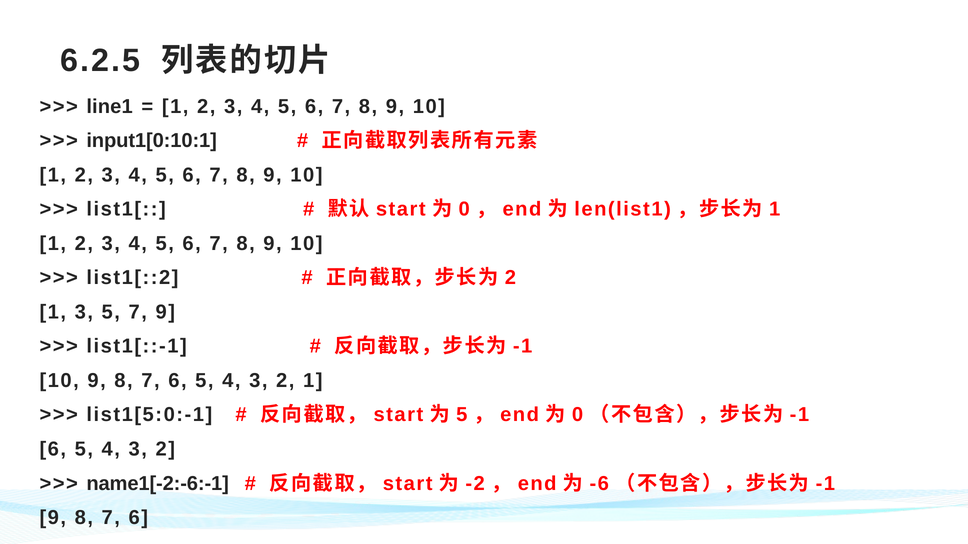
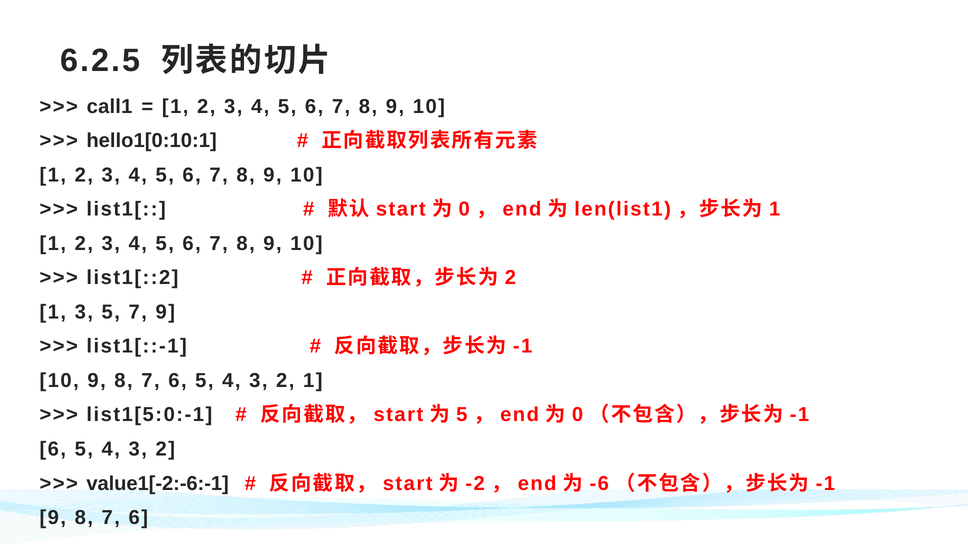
line1: line1 -> call1 (110, 107)
input1[0:10:1: input1[0:10:1 -> hello1[0:10:1 (152, 141)
name1[-2:-6:-1: name1[-2:-6:-1 -> value1[-2:-6:-1 (158, 484)
